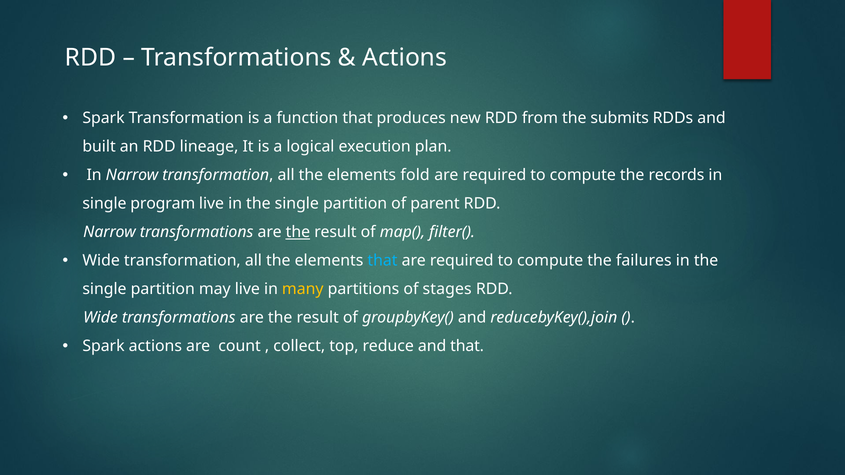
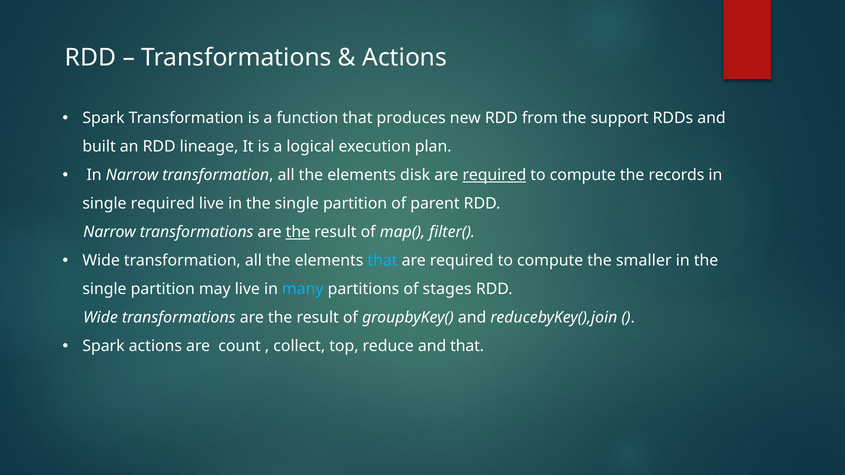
submits: submits -> support (620, 118)
fold: fold -> disk (415, 175)
required underline: none -> present (494, 175)
single program: program -> required (163, 204)
failures: failures -> smaller (644, 261)
many colour: yellow -> light blue (303, 289)
